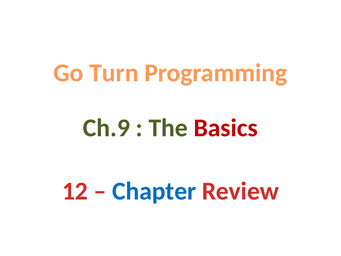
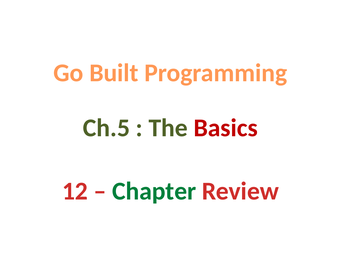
Turn: Turn -> Built (114, 73)
Ch.9: Ch.9 -> Ch.5 (106, 128)
Chapter colour: blue -> green (154, 191)
